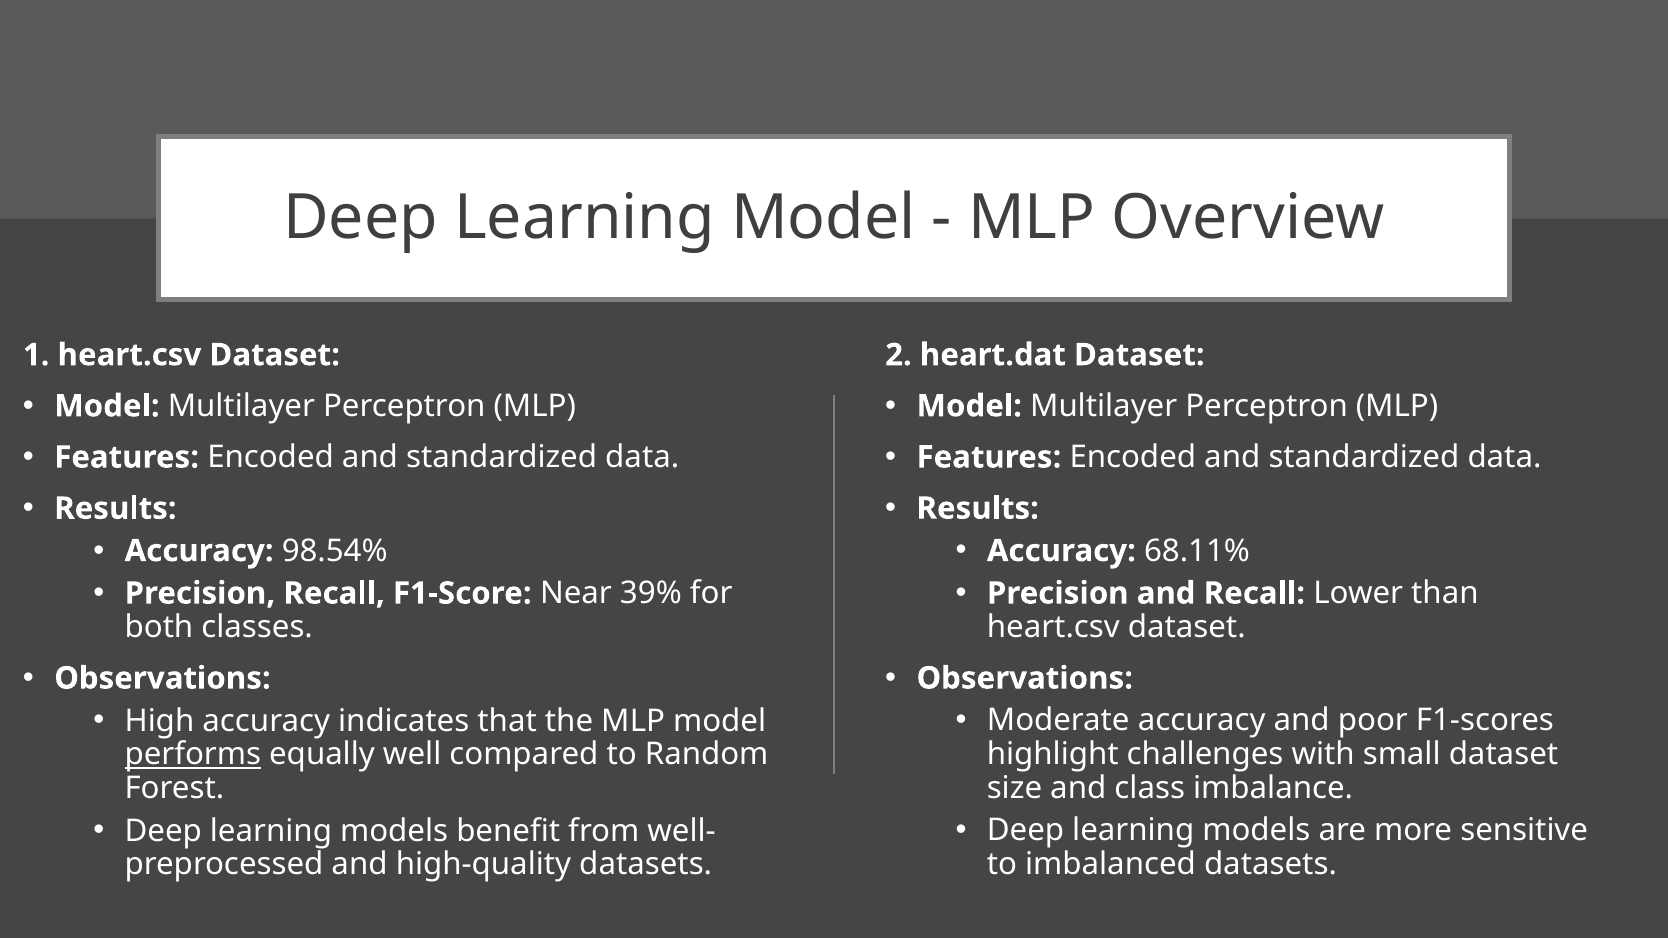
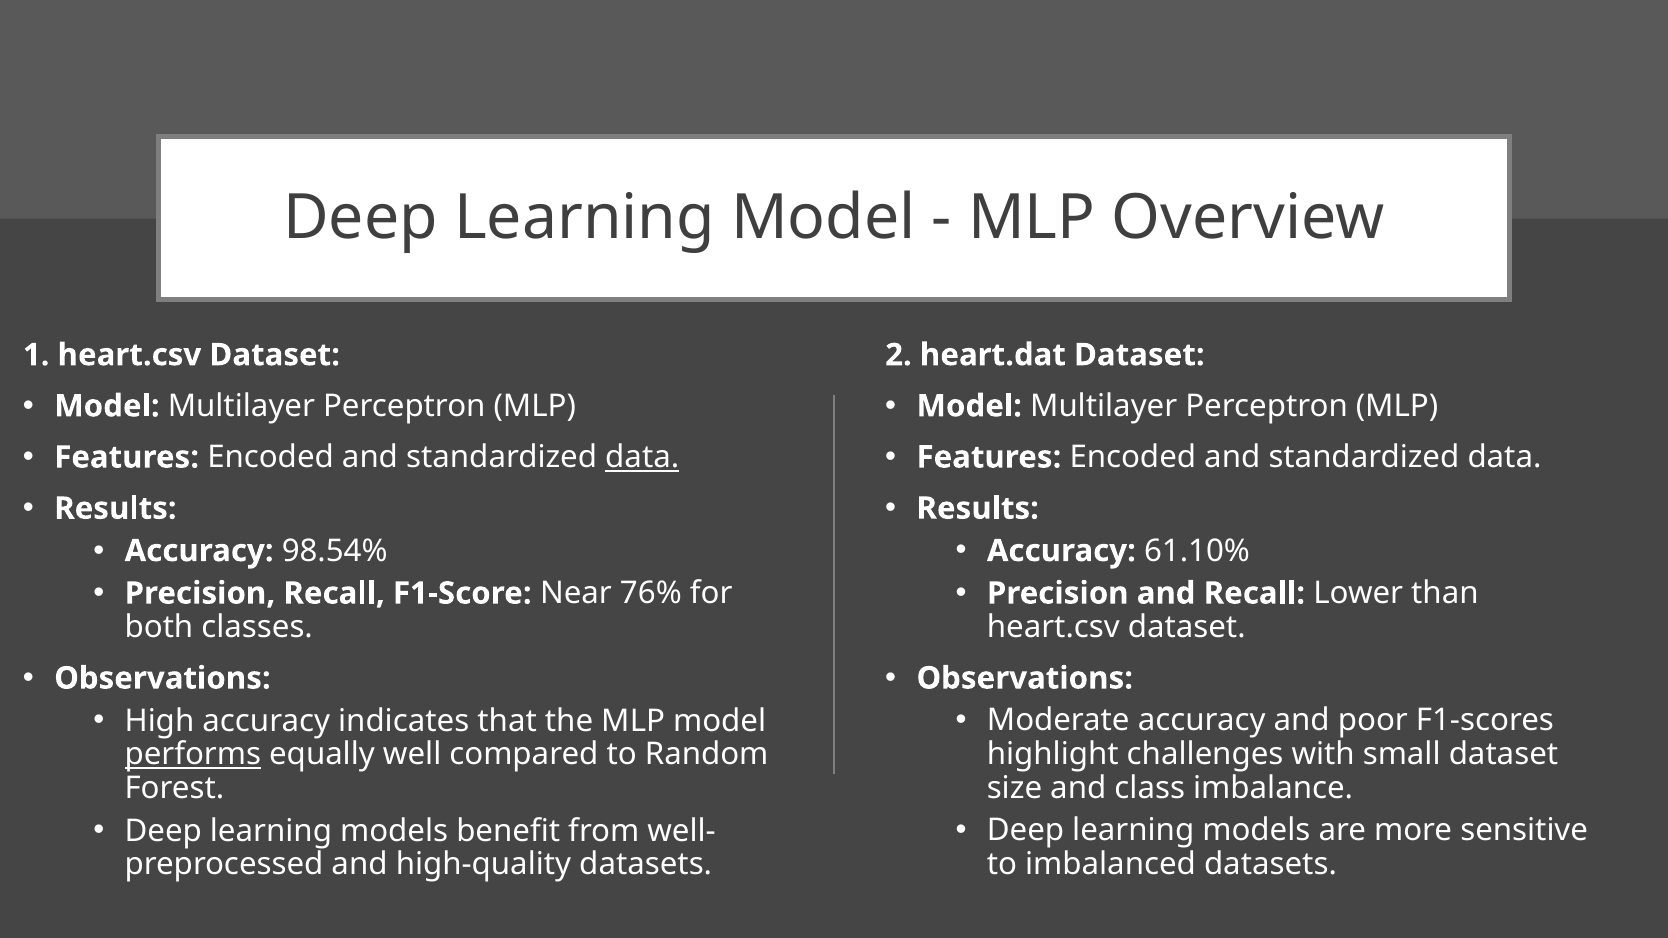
data underline: none -> present (642, 457)
68.11%: 68.11% -> 61.10% (1197, 551)
39%: 39% -> 76% (651, 594)
